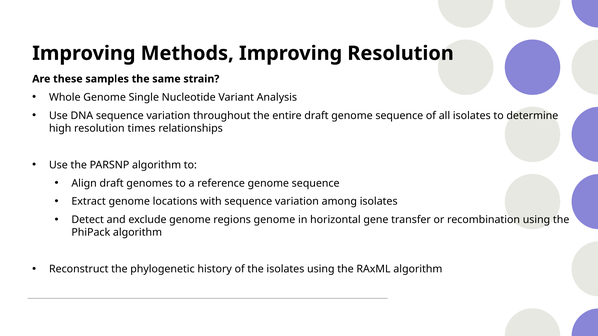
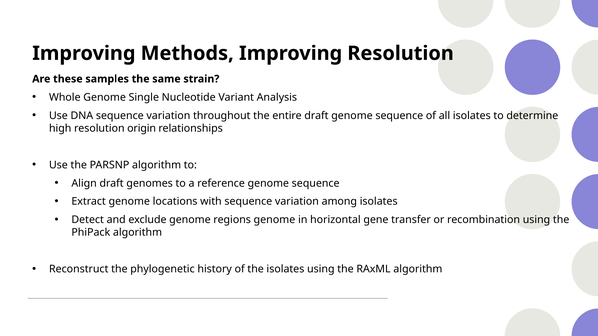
times: times -> origin (142, 128)
